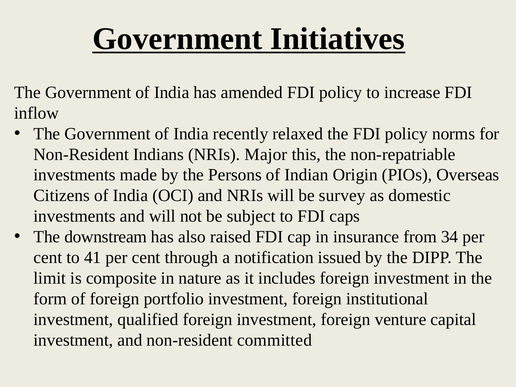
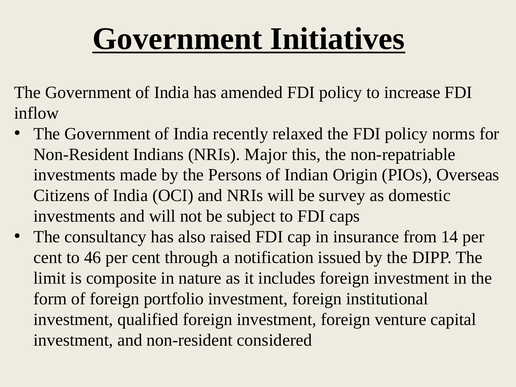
downstream: downstream -> consultancy (106, 237)
34: 34 -> 14 (450, 237)
41: 41 -> 46 (93, 258)
committed: committed -> considered (275, 340)
